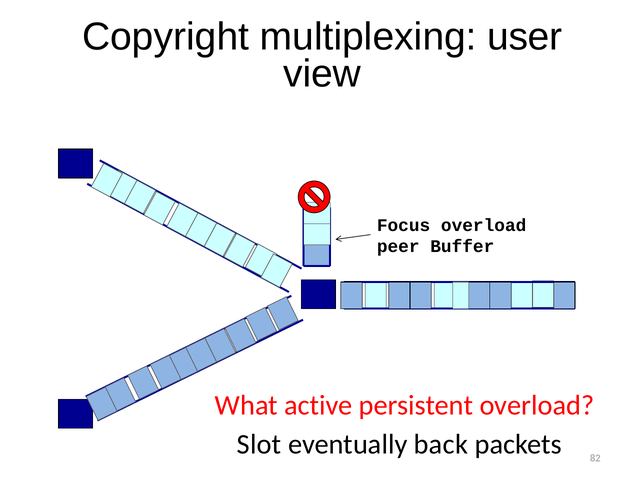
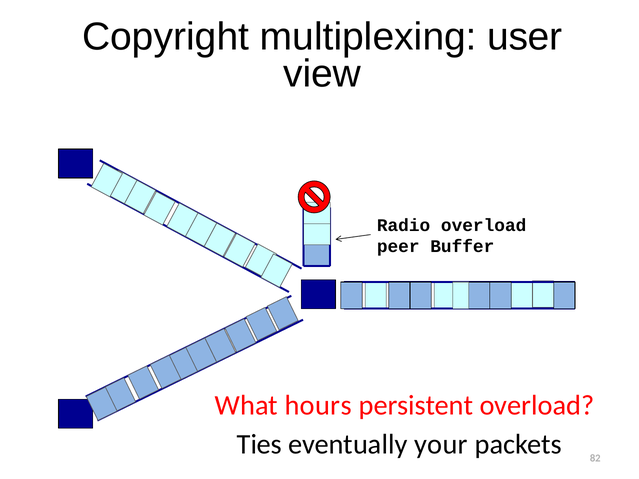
Focus: Focus -> Radio (404, 225)
active: active -> hours (318, 406)
Slot: Slot -> Ties (259, 445)
back: back -> your (441, 445)
